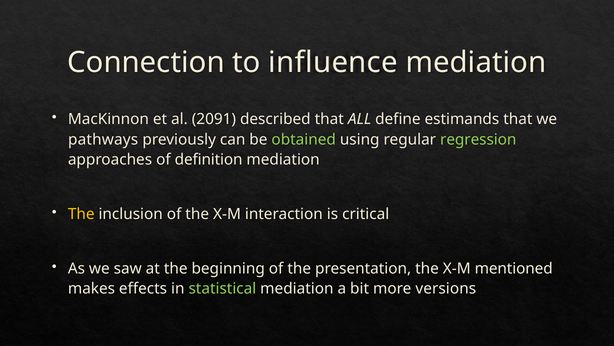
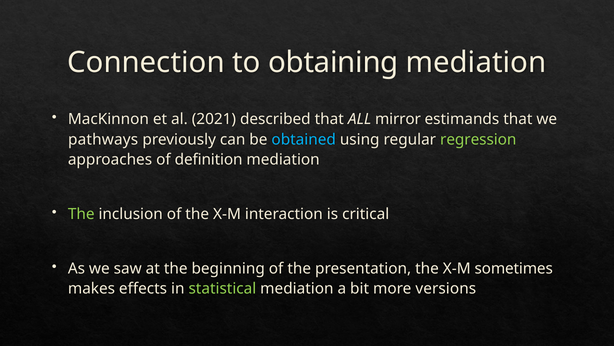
influence: influence -> obtaining (333, 62)
2091: 2091 -> 2021 (214, 119)
define: define -> mirror (398, 119)
obtained colour: light green -> light blue (304, 139)
The colour: yellow -> light green (81, 214)
mentioned: mentioned -> sometimes (514, 268)
